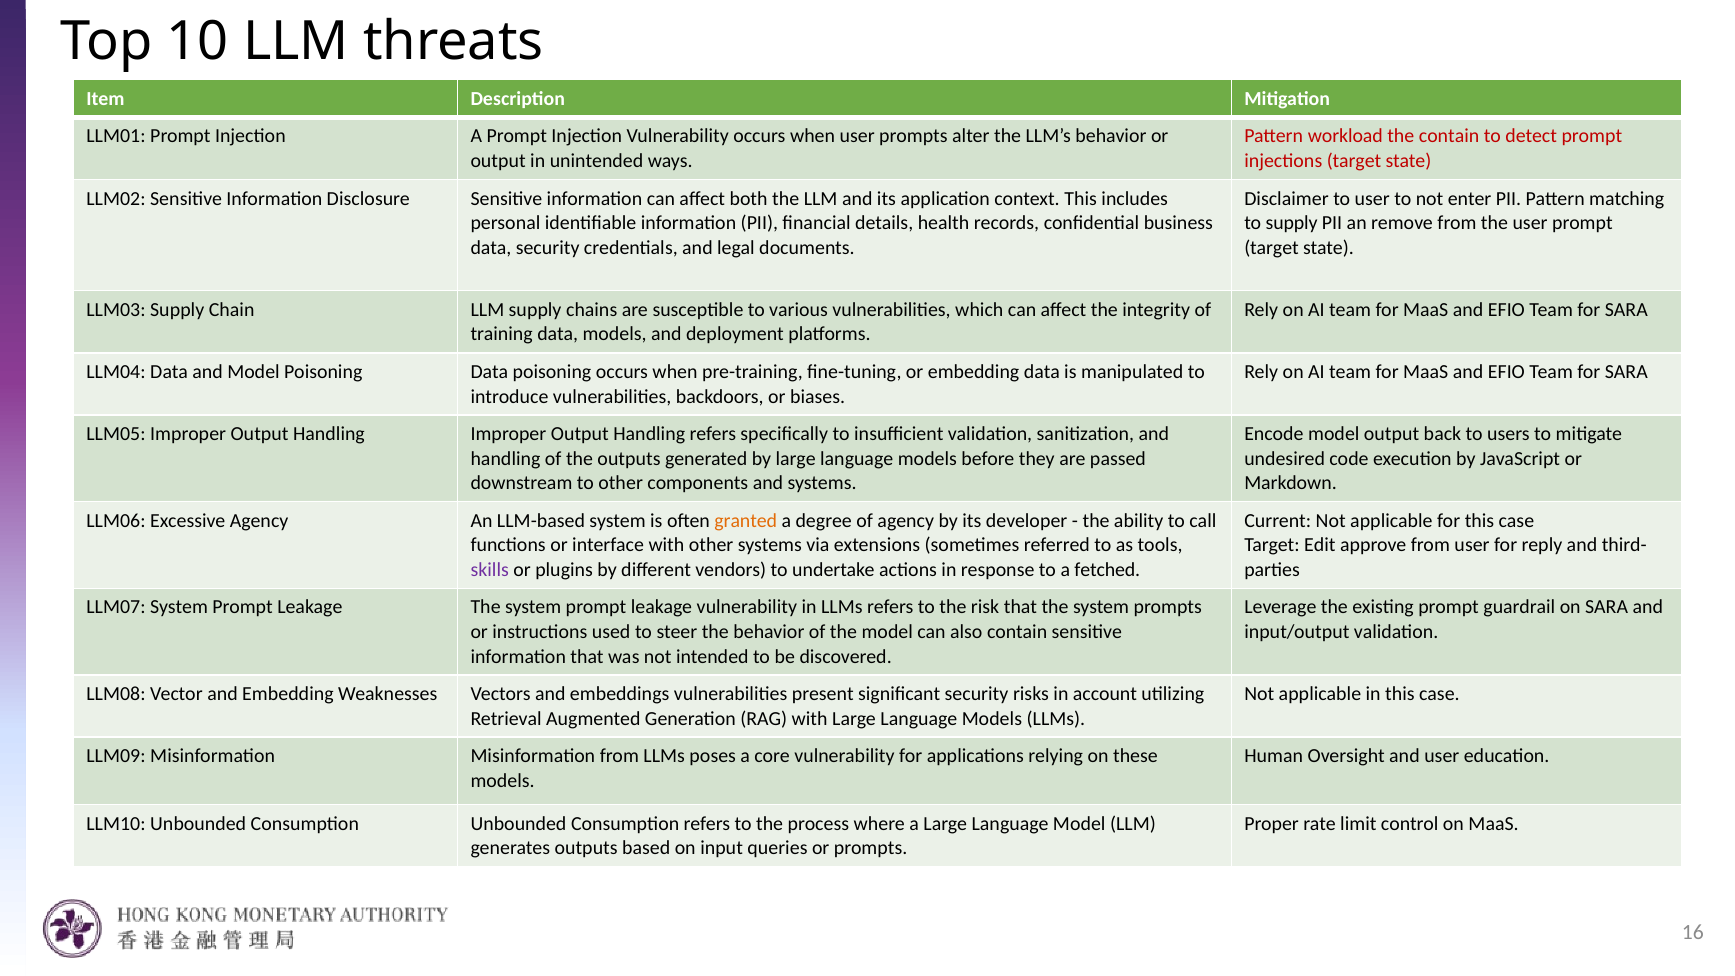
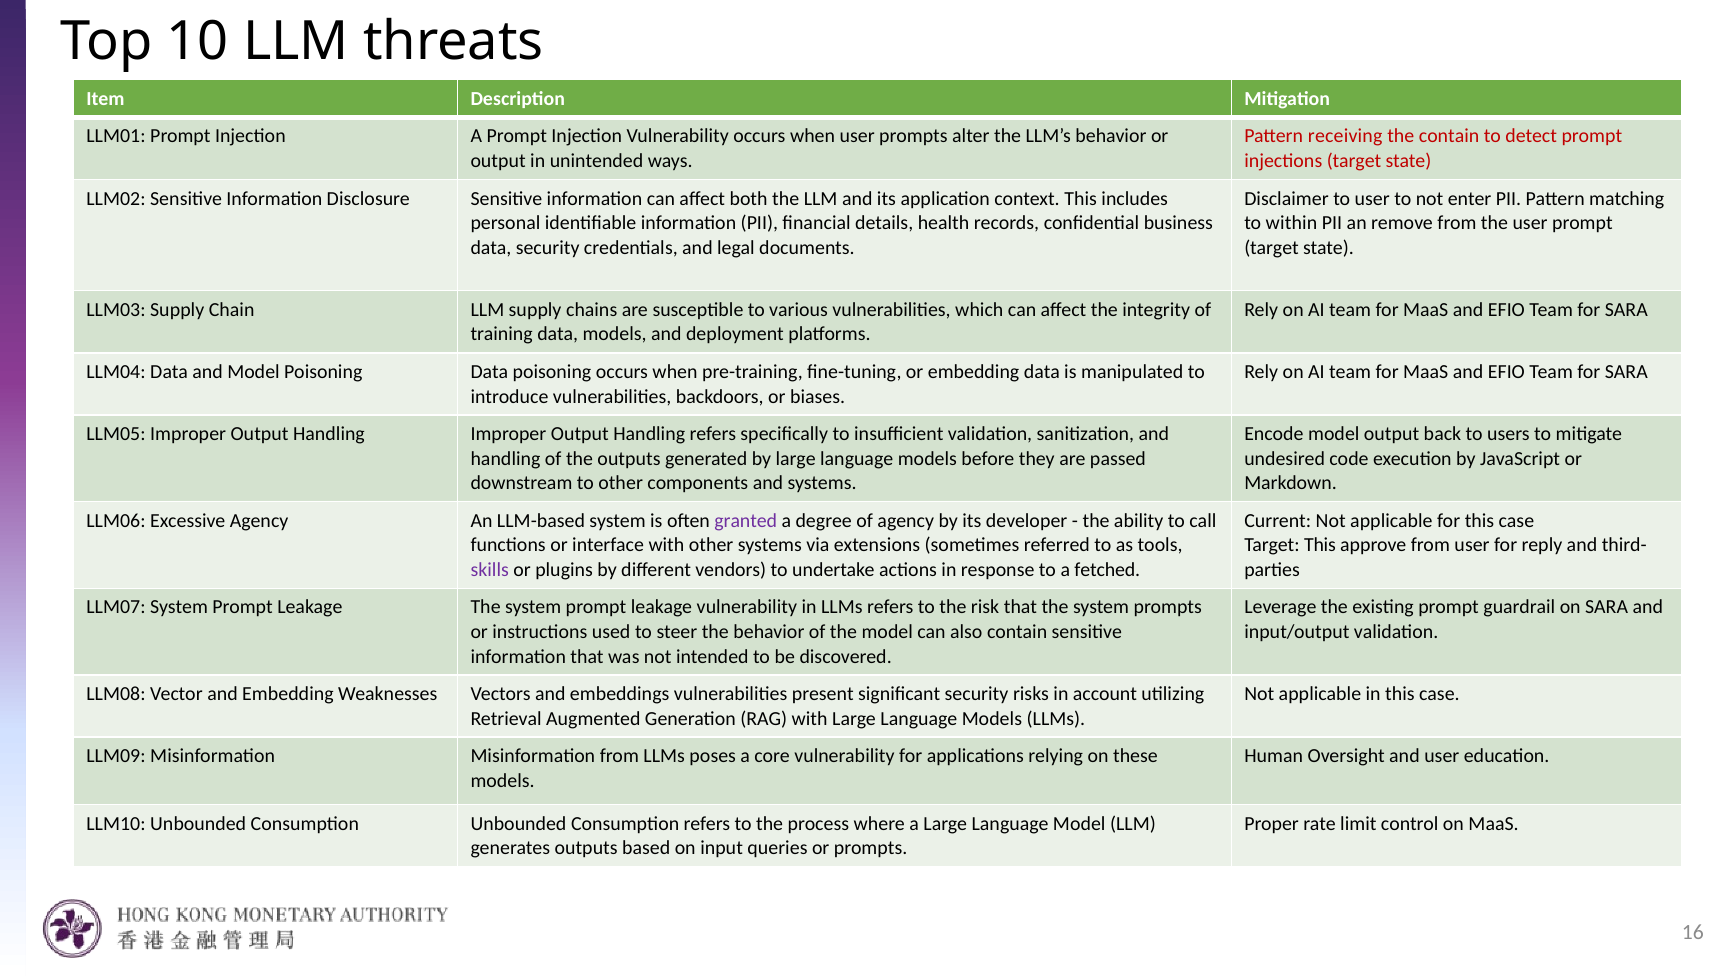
workload: workload -> receiving (1345, 136)
to supply: supply -> within (1292, 223)
granted colour: orange -> purple (746, 521)
Target Edit: Edit -> This (1320, 545)
